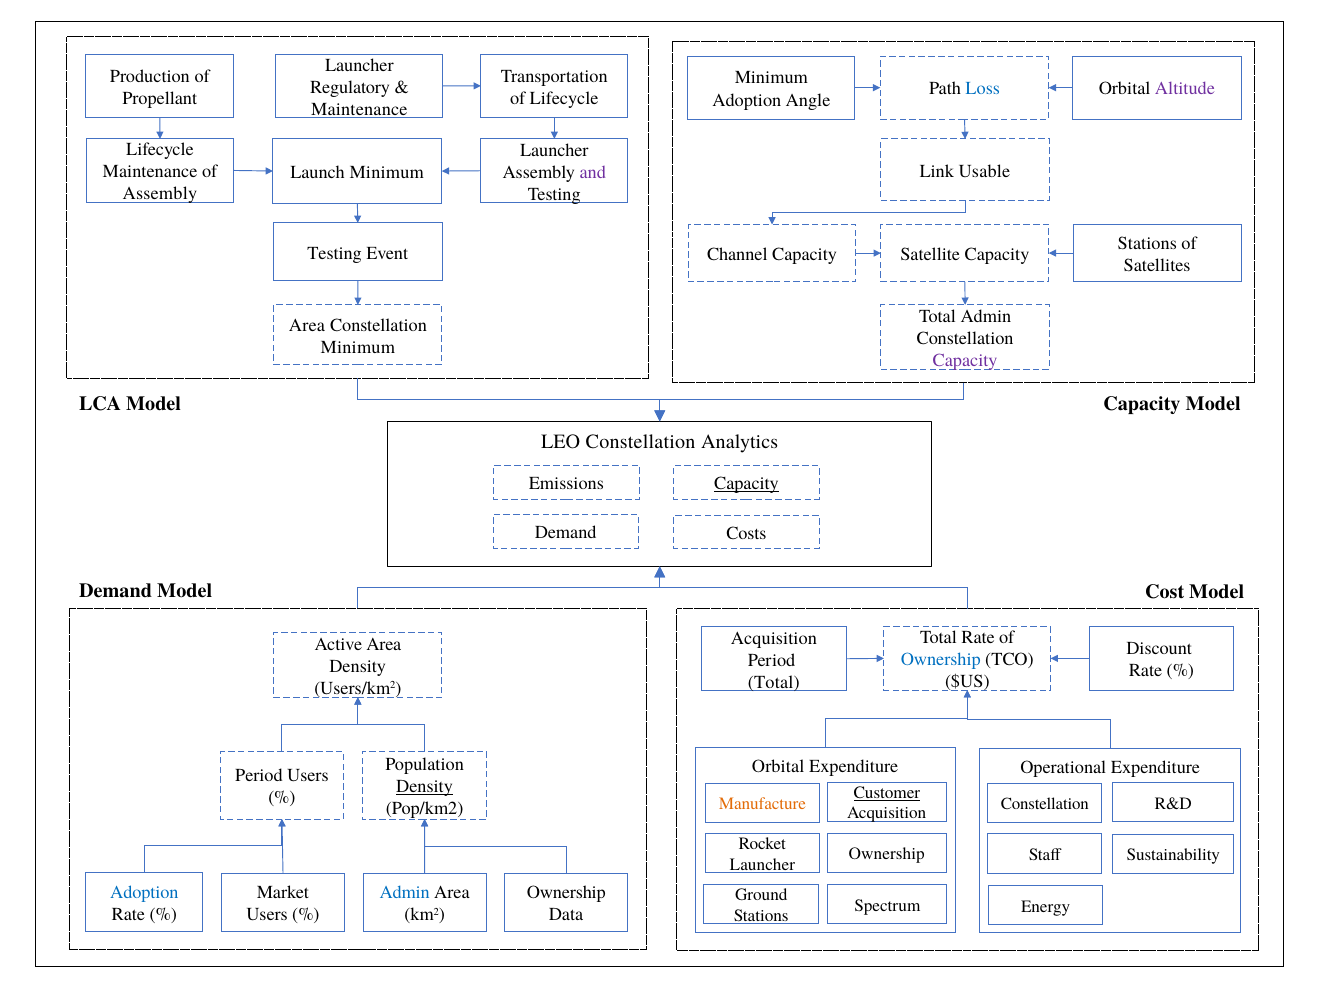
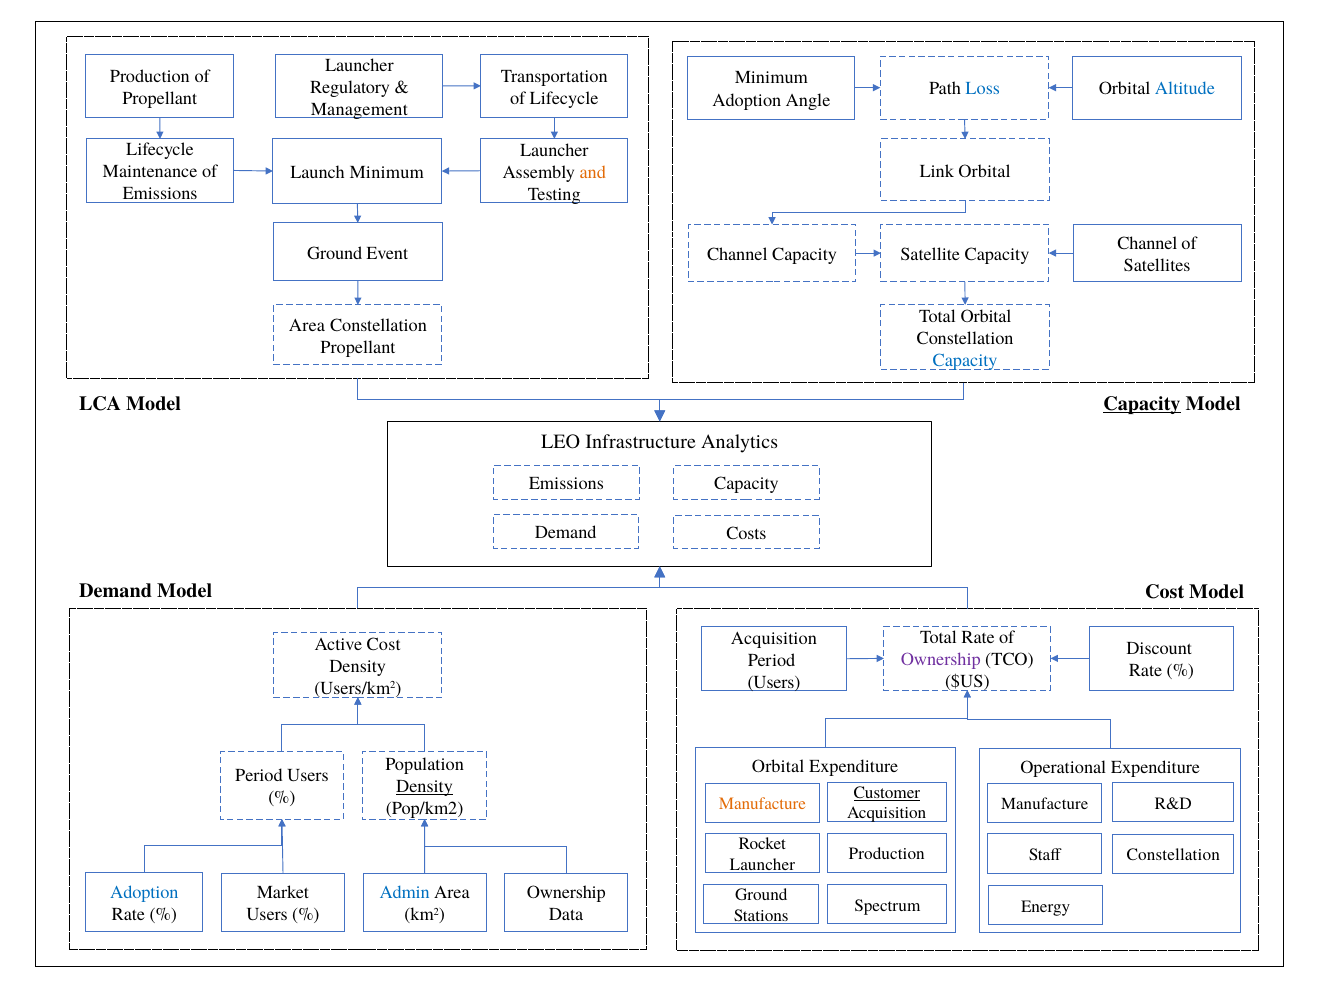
Altitude colour: purple -> blue (1185, 89)
Maintenance: Maintenance -> Management (359, 109)
Link Usable: Usable -> Orbital (985, 171)
and colour: purple -> orange (593, 172)
Assembly: Assembly -> Emissions (160, 194)
Stations: Stations -> Channel (1147, 243)
Testing: Testing -> Ground (335, 253)
Total Admin: Admin -> Orbital (986, 316)
Minimum: Minimum -> Propellant (358, 347)
Capacity colour: purple -> blue (965, 360)
Capacity underline: none -> present (1142, 403)
LEO Constellation: Constellation -> Infrastructure (641, 441)
Capacity underline: present -> none (746, 483)
Active Area: Area -> Cost (384, 643)
Ownership colour: blue -> purple (941, 659)
Total: Total -> Users (774, 682)
Constellation: Constellation -> Manufacture (1045, 804)
Ownership: Ownership -> Production (887, 854)
Sustainability: Sustainability -> Constellation (1173, 854)
